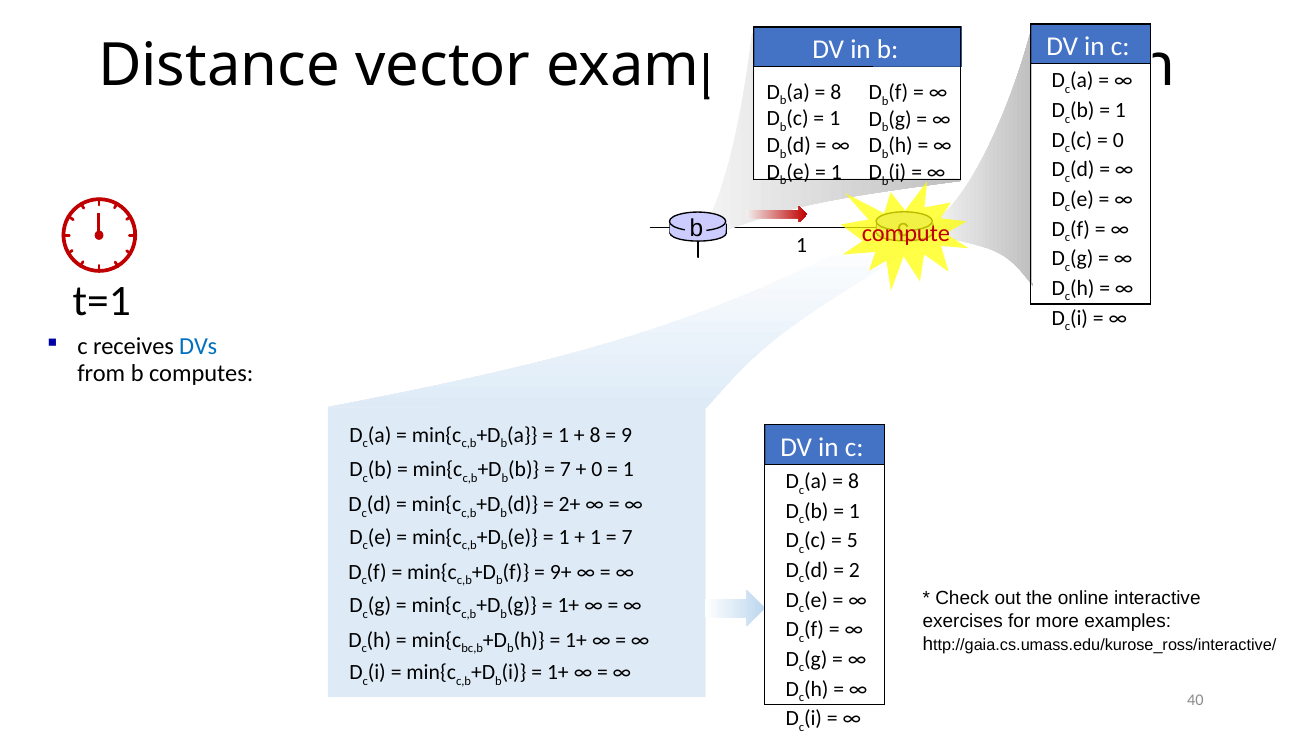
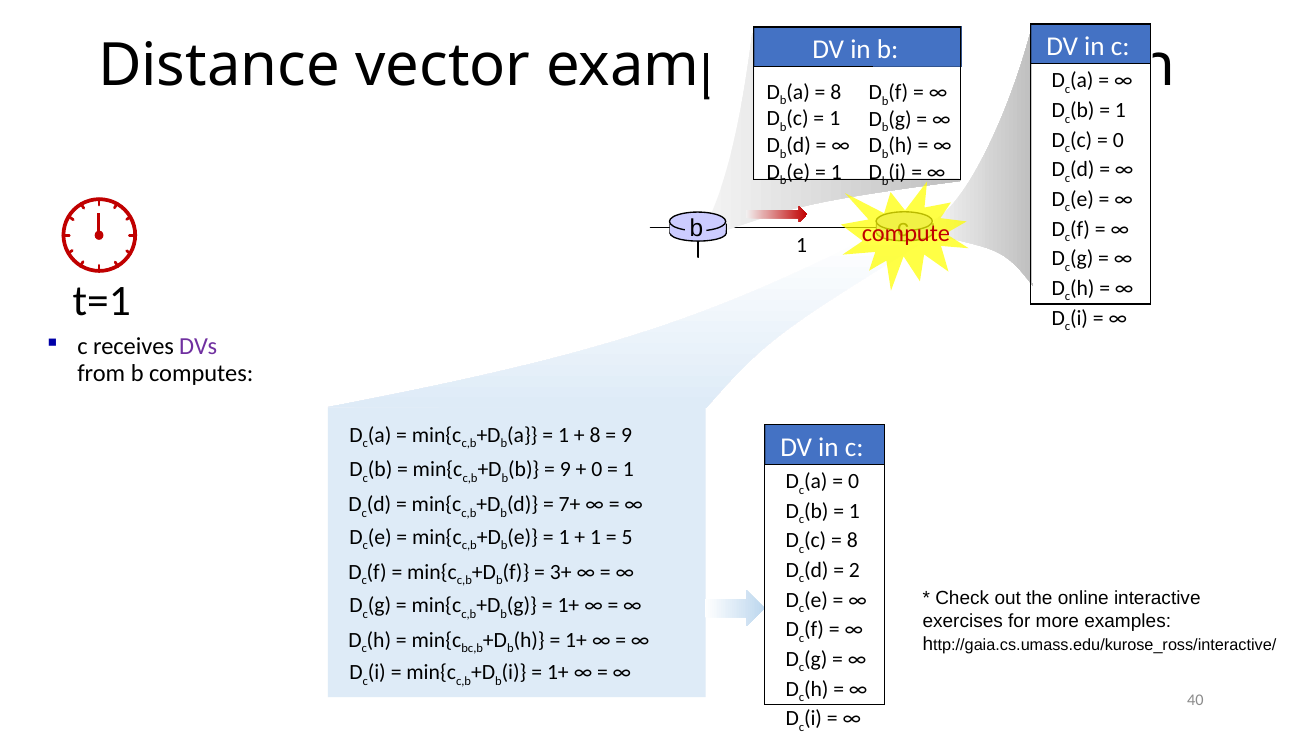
DVs colour: blue -> purple (198, 347)
7: 7 -> 9 (565, 470)
8: 8 -> 0 (854, 481)
2+: 2+ -> 7+ (570, 504)
7: 7 -> 5 (627, 537)
5: 5 -> 8 (852, 541)
9+: 9+ -> 3+ (561, 572)
